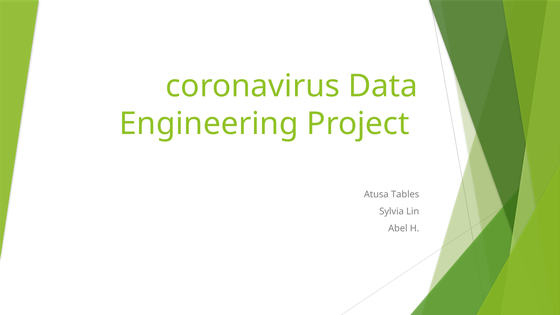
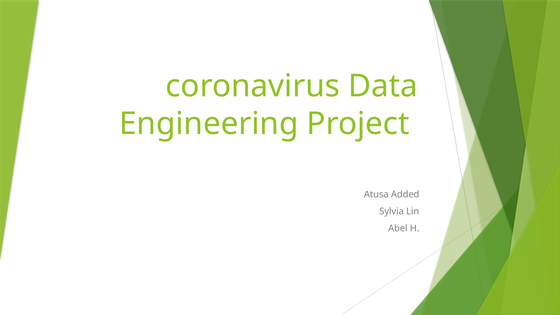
Tables: Tables -> Added (405, 194)
